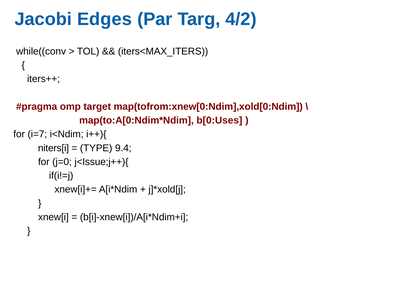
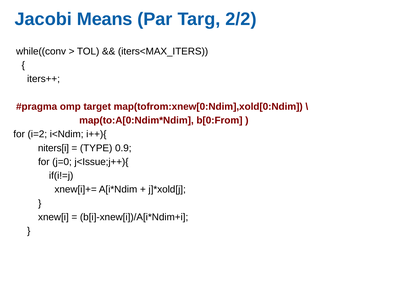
Edges: Edges -> Means (105, 19)
4/2: 4/2 -> 2/2 (241, 19)
b[0:Uses: b[0:Uses -> b[0:From (219, 120)
i=7: i=7 -> i=2 (37, 134)
9.4: 9.4 -> 0.9 (123, 148)
